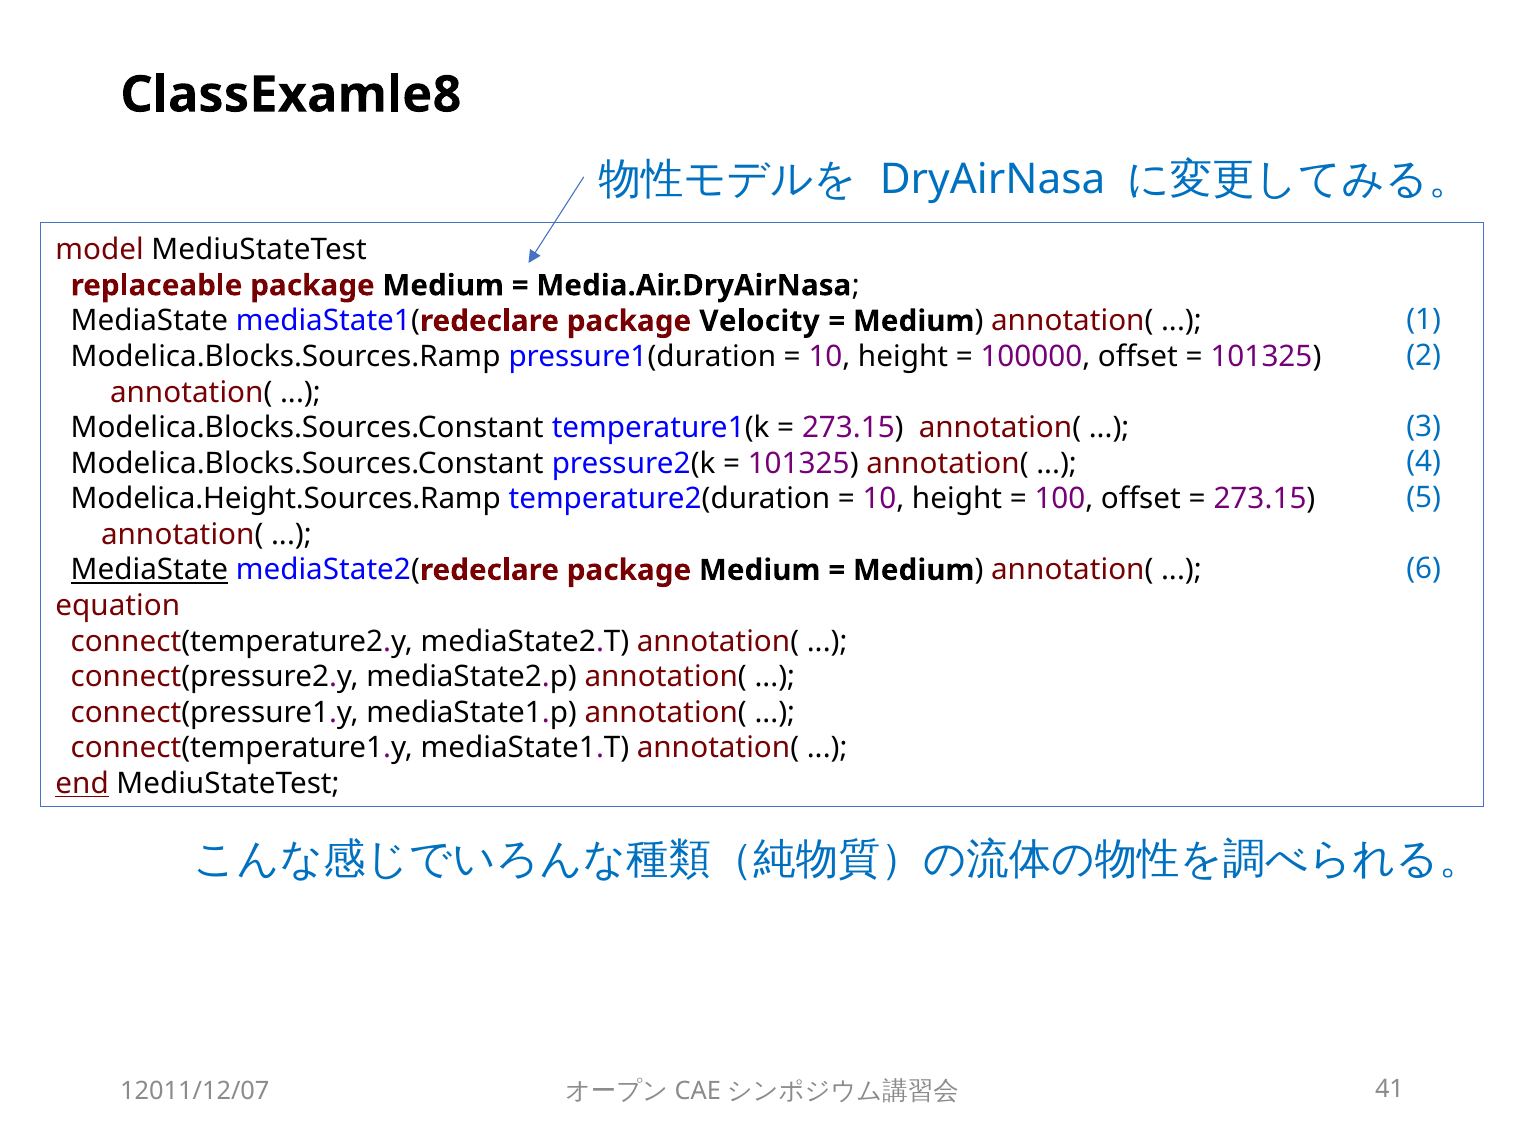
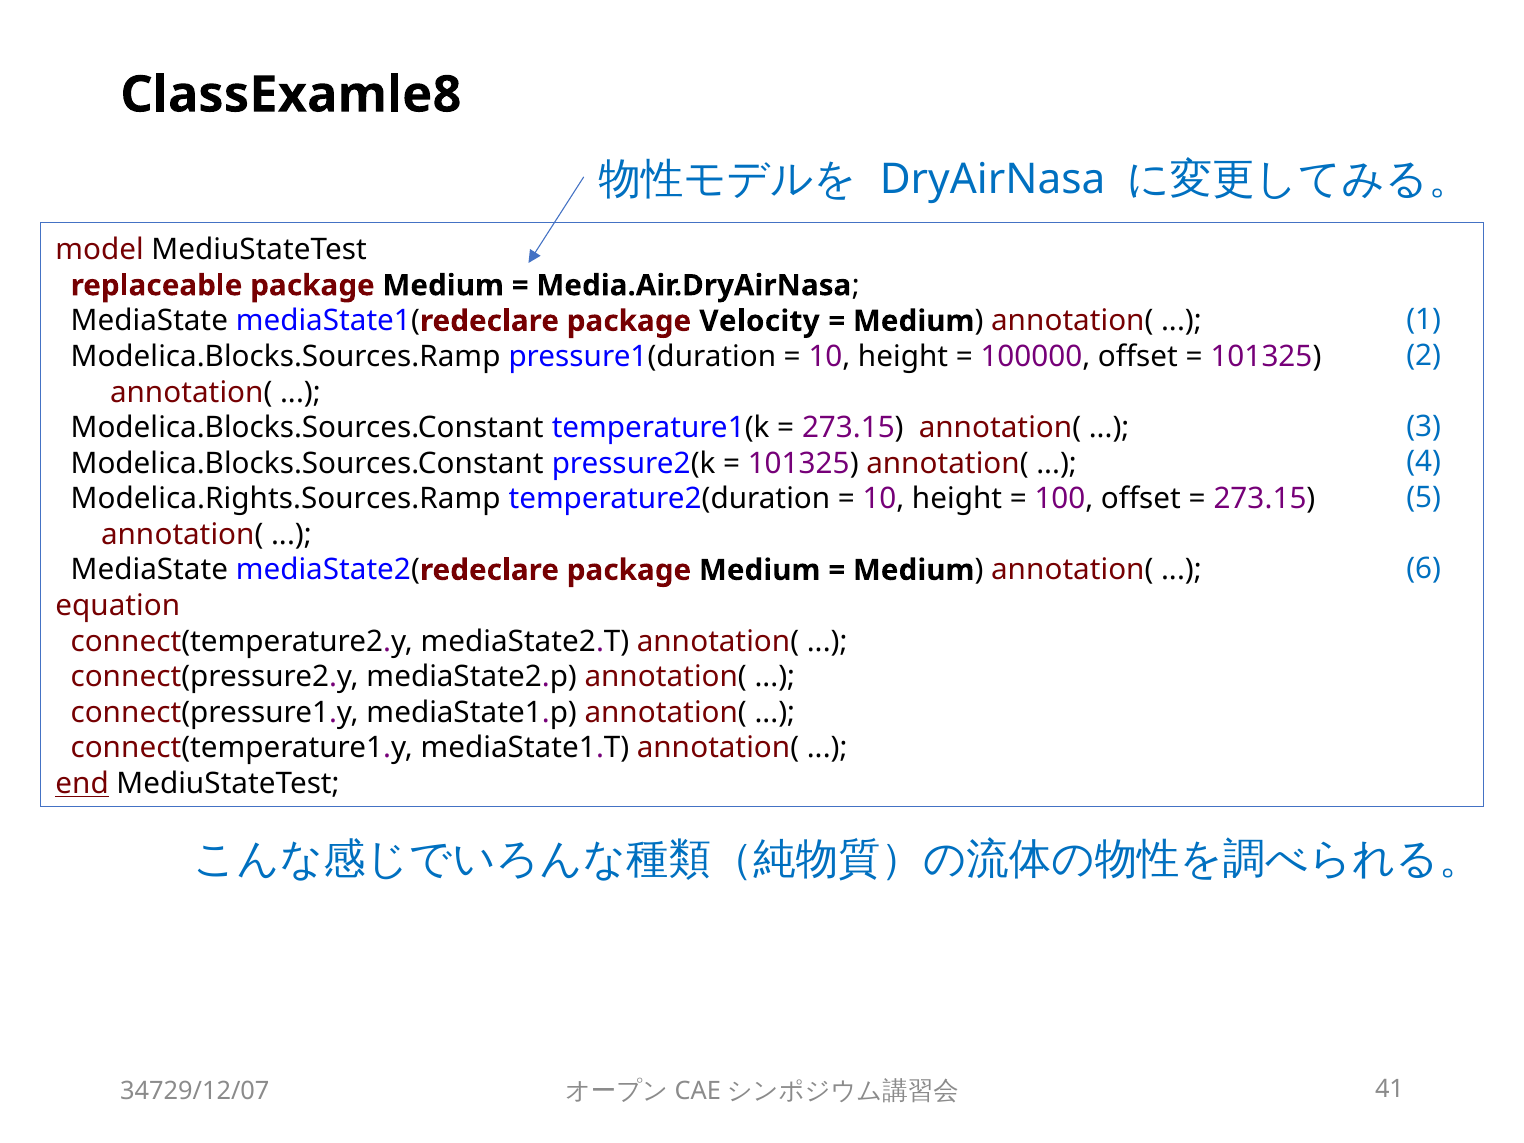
Modelica.Height.Sources.Ramp: Modelica.Height.Sources.Ramp -> Modelica.Rights.Sources.Ramp (286, 499)
MediaState underline: present -> none (149, 570)
12011/12/07: 12011/12/07 -> 34729/12/07 (195, 1092)
